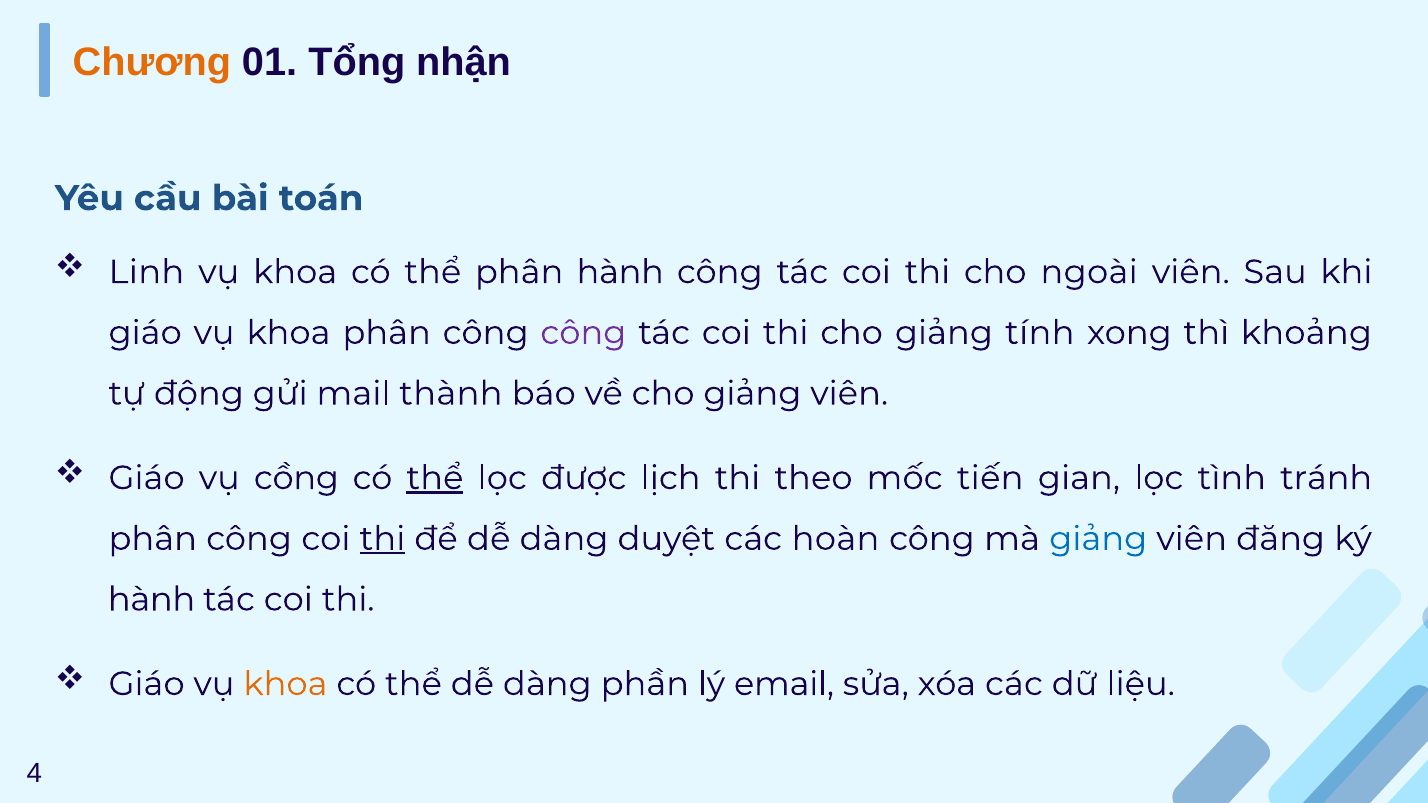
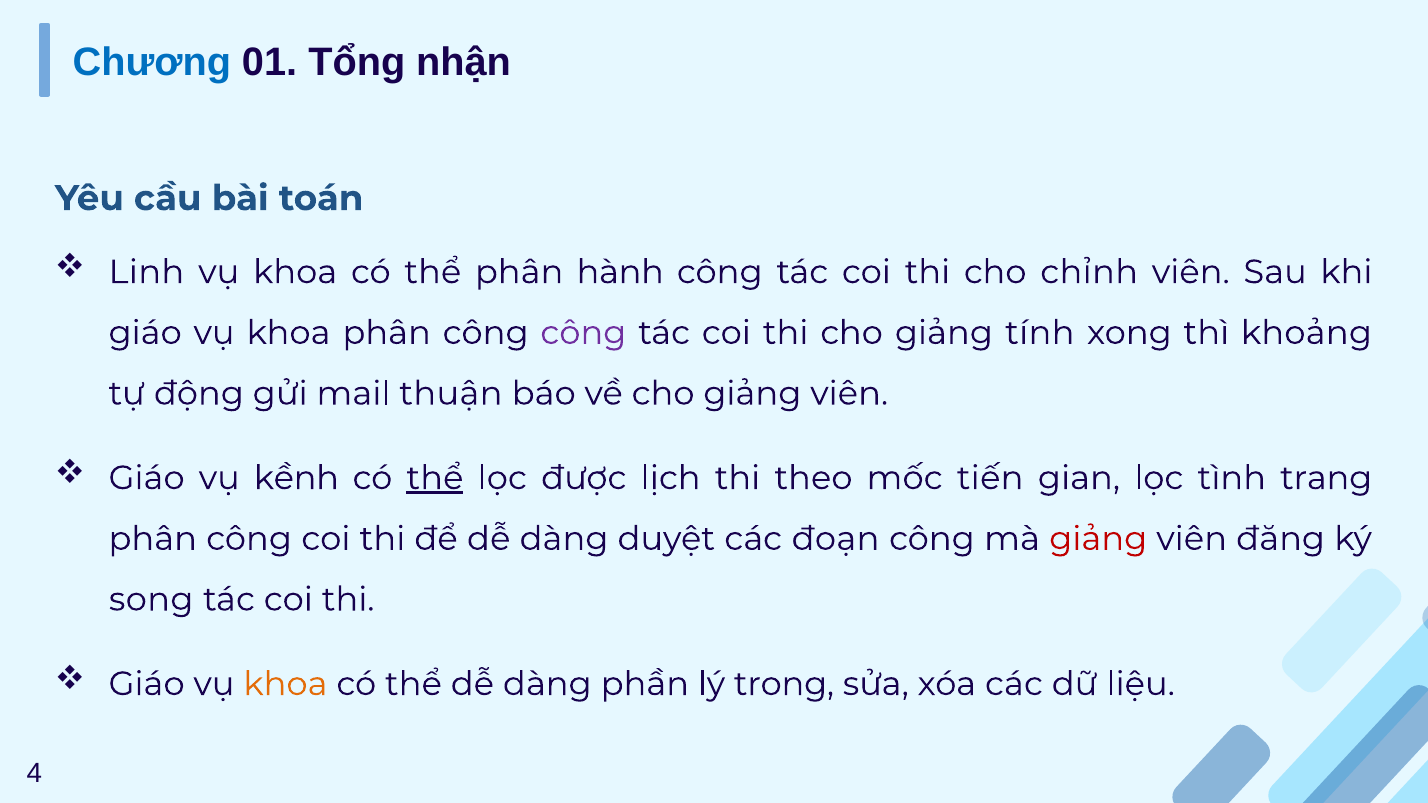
Chương colour: orange -> blue (152, 62)
ngoài: ngoài -> chỉnh (1089, 272)
thành: thành -> thuận (451, 394)
cồng: cồng -> kềnh (296, 478)
tránh: tránh -> trang (1326, 478)
thi underline: present -> none (382, 539)
hoàn: hoàn -> đoạn (836, 539)
giảng colour: blue -> red (1098, 539)
hành: hành -> song (151, 600)
email: email -> trong (784, 684)
